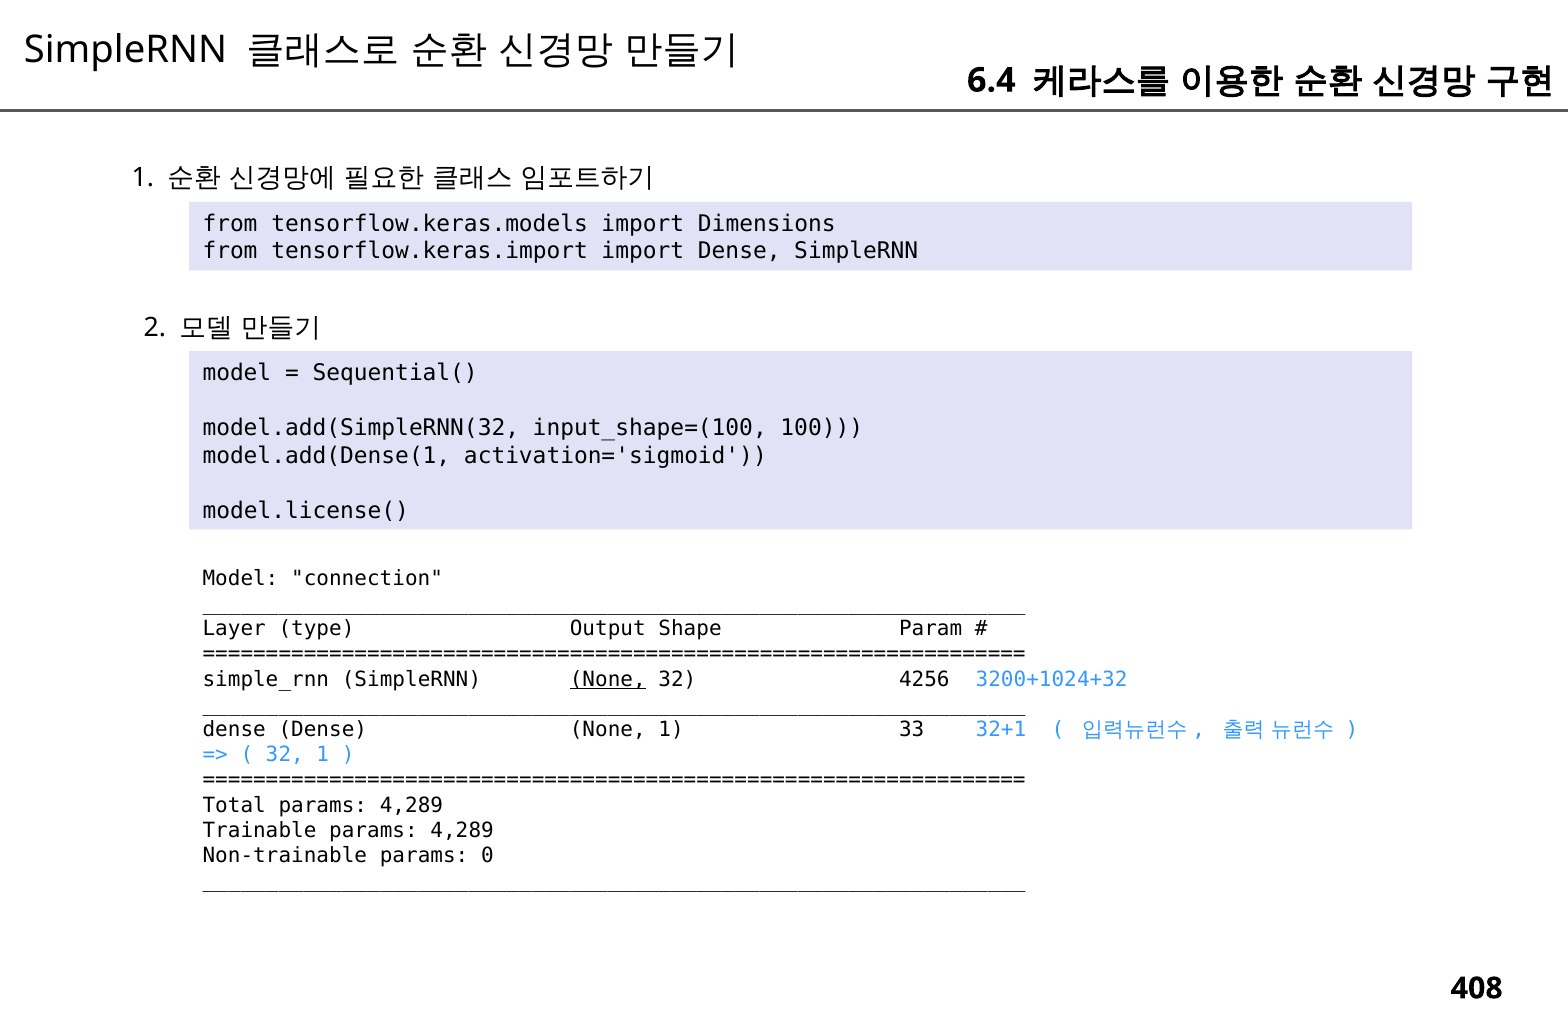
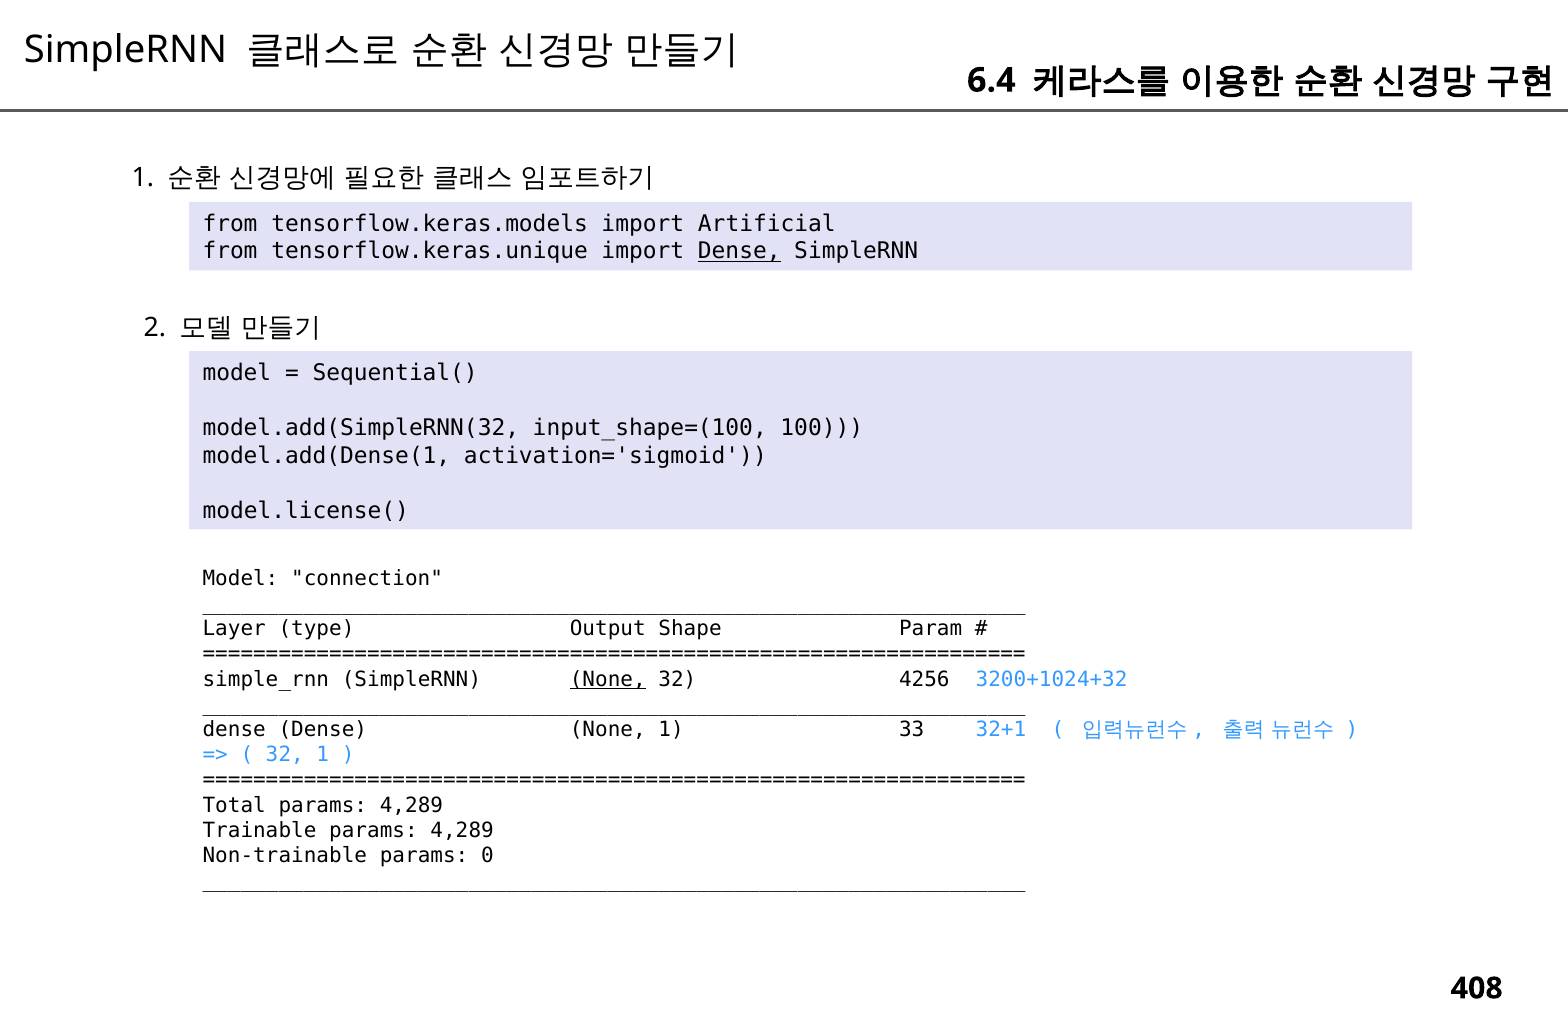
Dimensions: Dimensions -> Artificial (767, 224)
tensorflow.keras.import: tensorflow.keras.import -> tensorflow.keras.unique (430, 251)
Dense underline: none -> present (739, 251)
